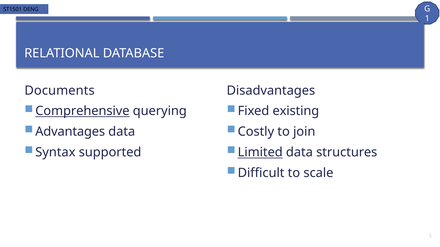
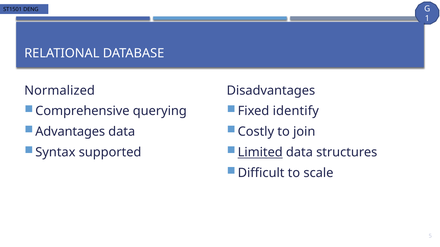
Documents: Documents -> Normalized (60, 91)
Comprehensive underline: present -> none (82, 111)
existing: existing -> identify (296, 111)
